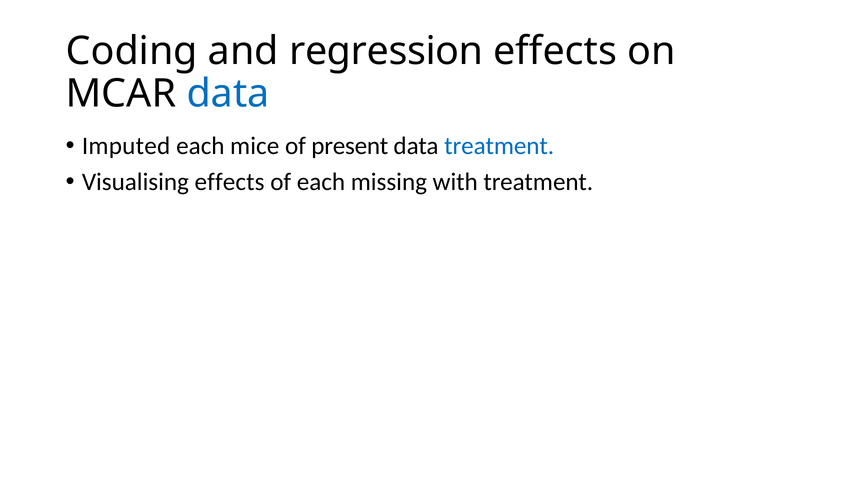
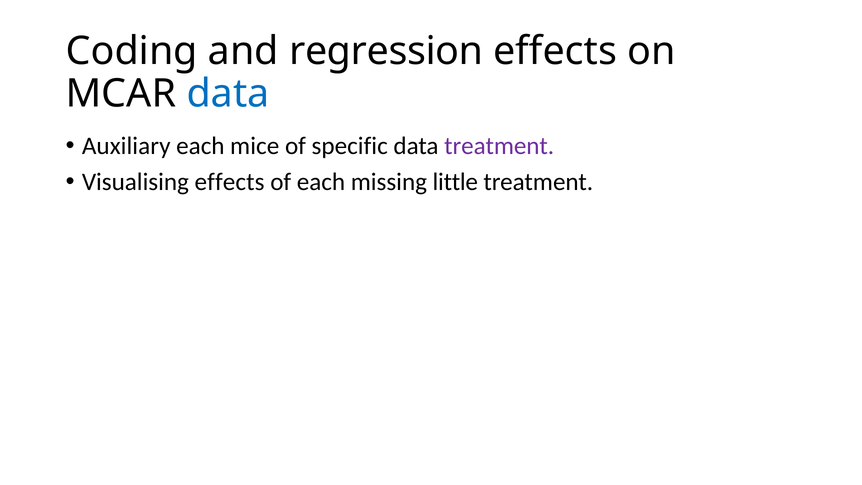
Imputed: Imputed -> Auxiliary (126, 146)
present: present -> specific (350, 146)
treatment colour: blue -> purple (499, 146)
with: with -> little (455, 182)
